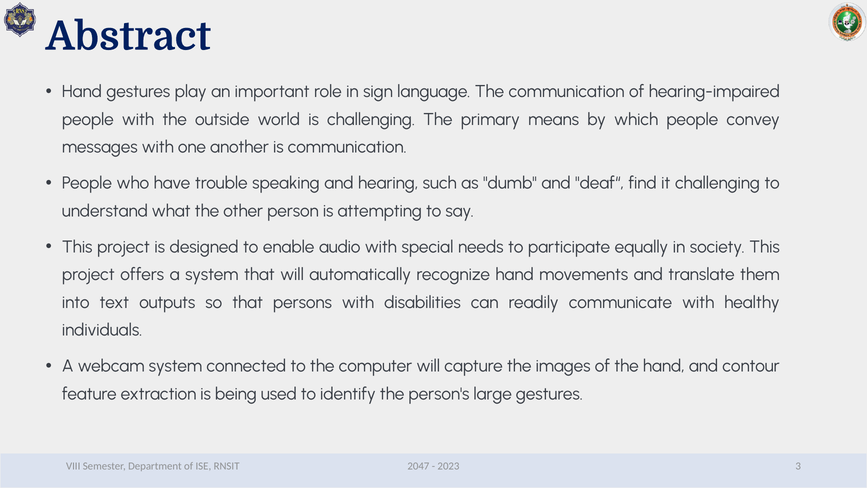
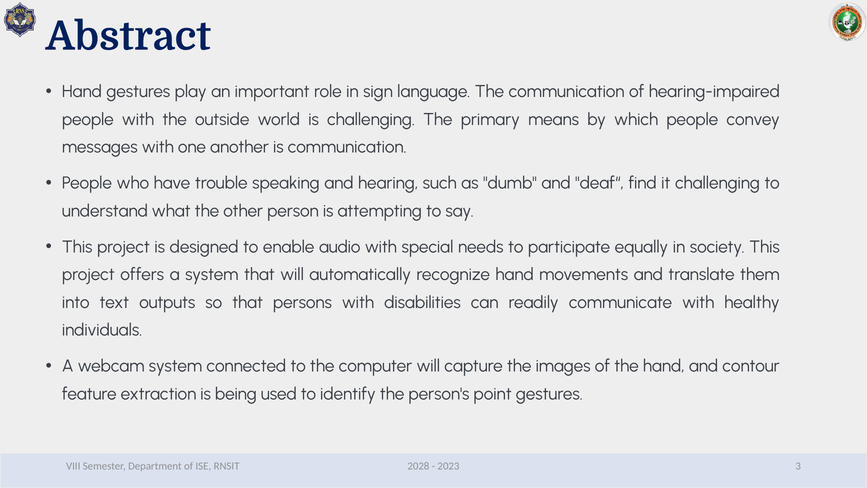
large: large -> point (493, 394)
2047: 2047 -> 2028 (418, 466)
